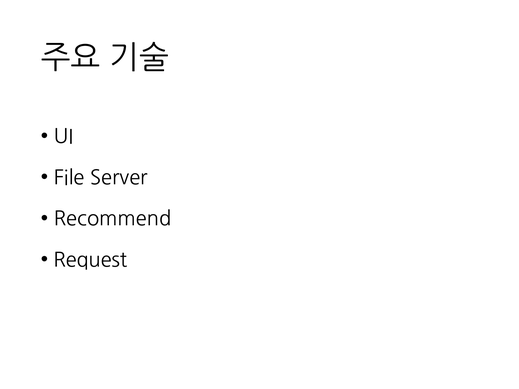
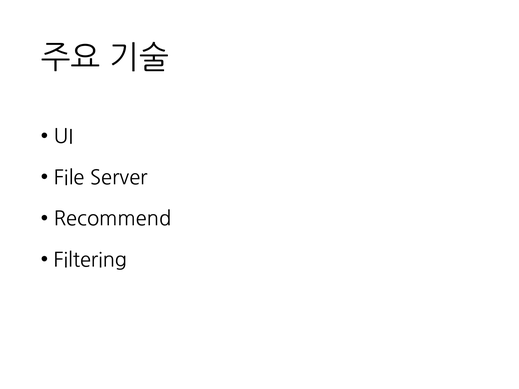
Request: Request -> Filtering (90, 260)
